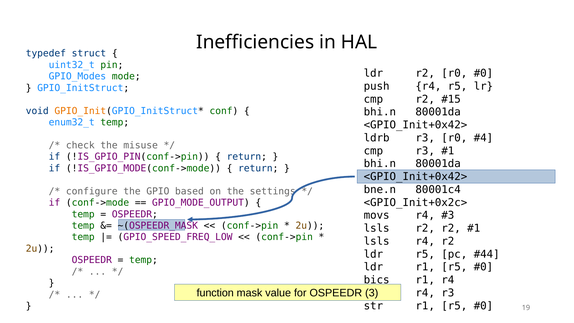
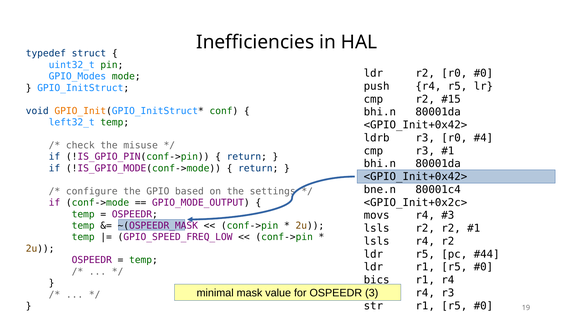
enum32_t: enum32_t -> left32_t (72, 122)
function: function -> minimal (215, 293)
